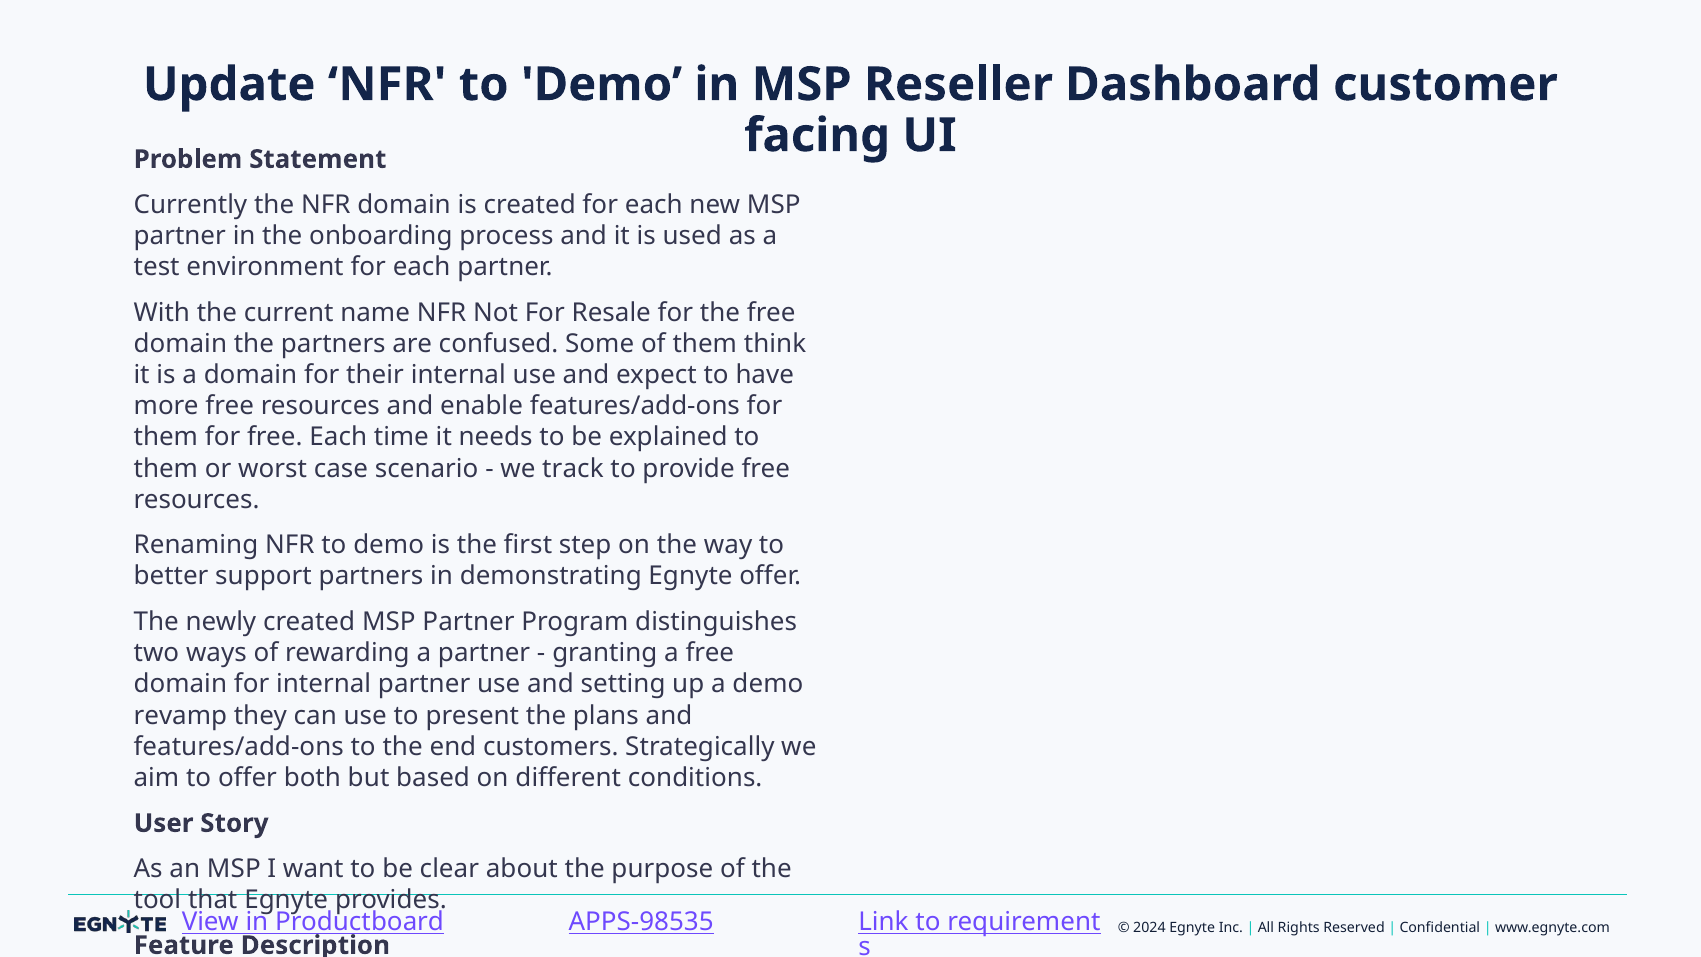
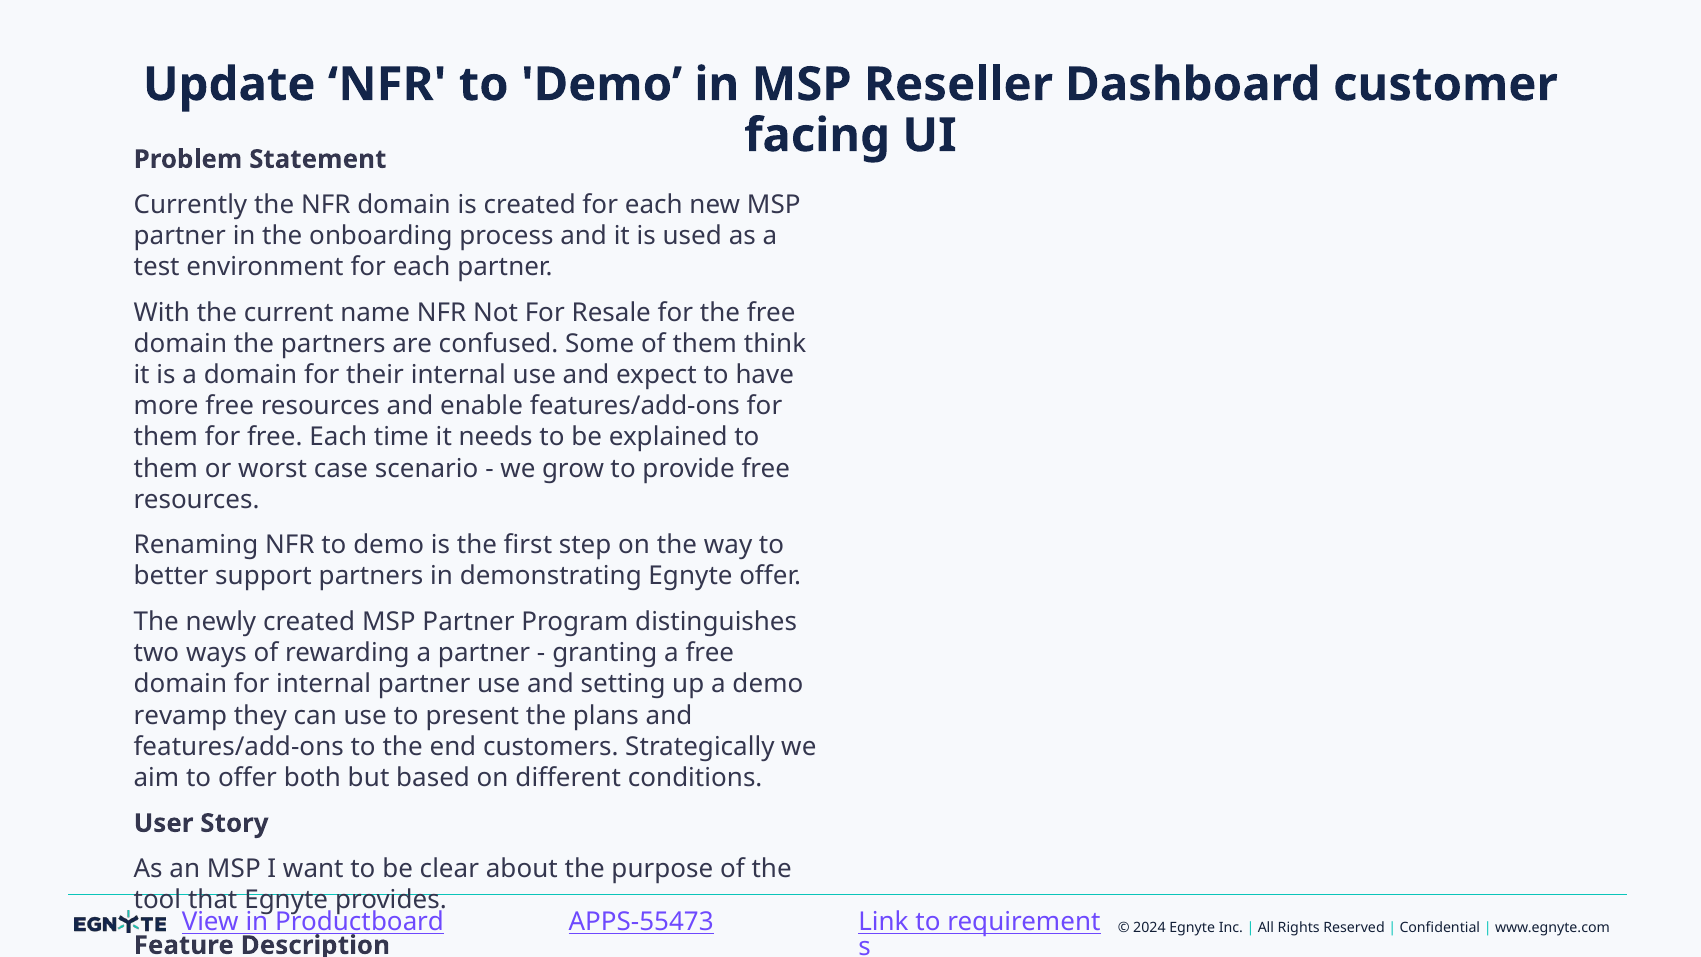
track: track -> grow (573, 469)
APPS-98535: APPS-98535 -> APPS-55473 (641, 922)
